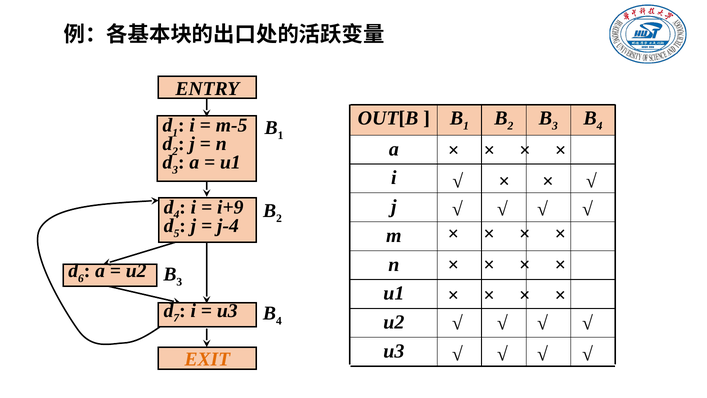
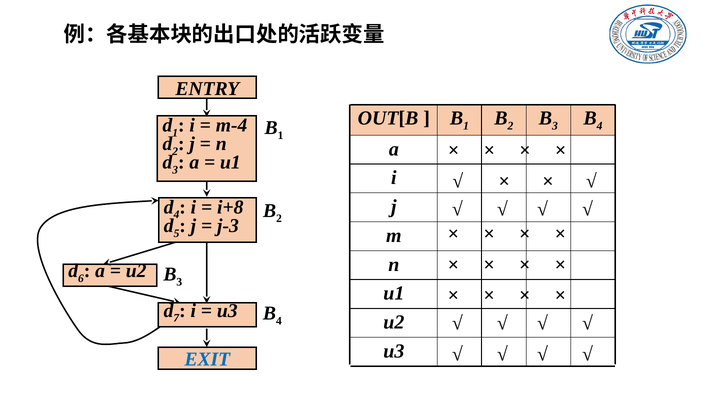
m-5: m-5 -> m-4 (232, 125)
i+9: i+9 -> i+8 (230, 207)
j-4: j-4 -> j-3 (228, 226)
EXIT colour: orange -> blue (207, 359)
